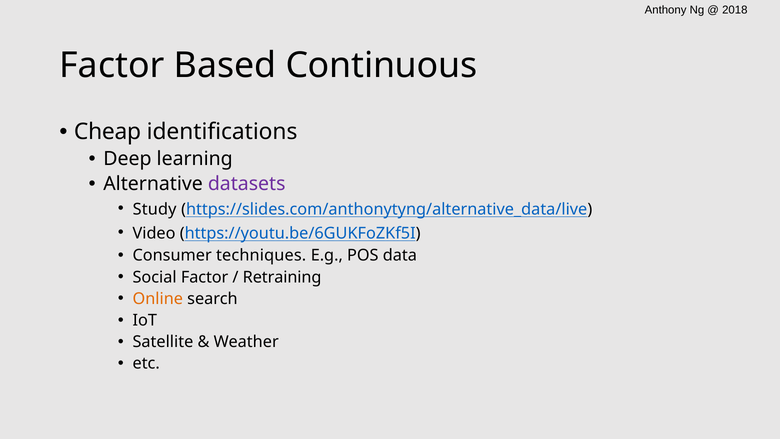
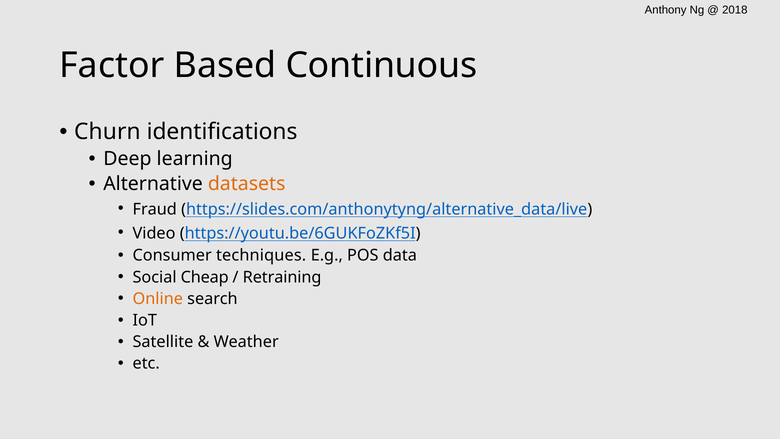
Cheap: Cheap -> Churn (107, 132)
datasets colour: purple -> orange (247, 184)
Study: Study -> Fraud (155, 209)
Social Factor: Factor -> Cheap (205, 277)
